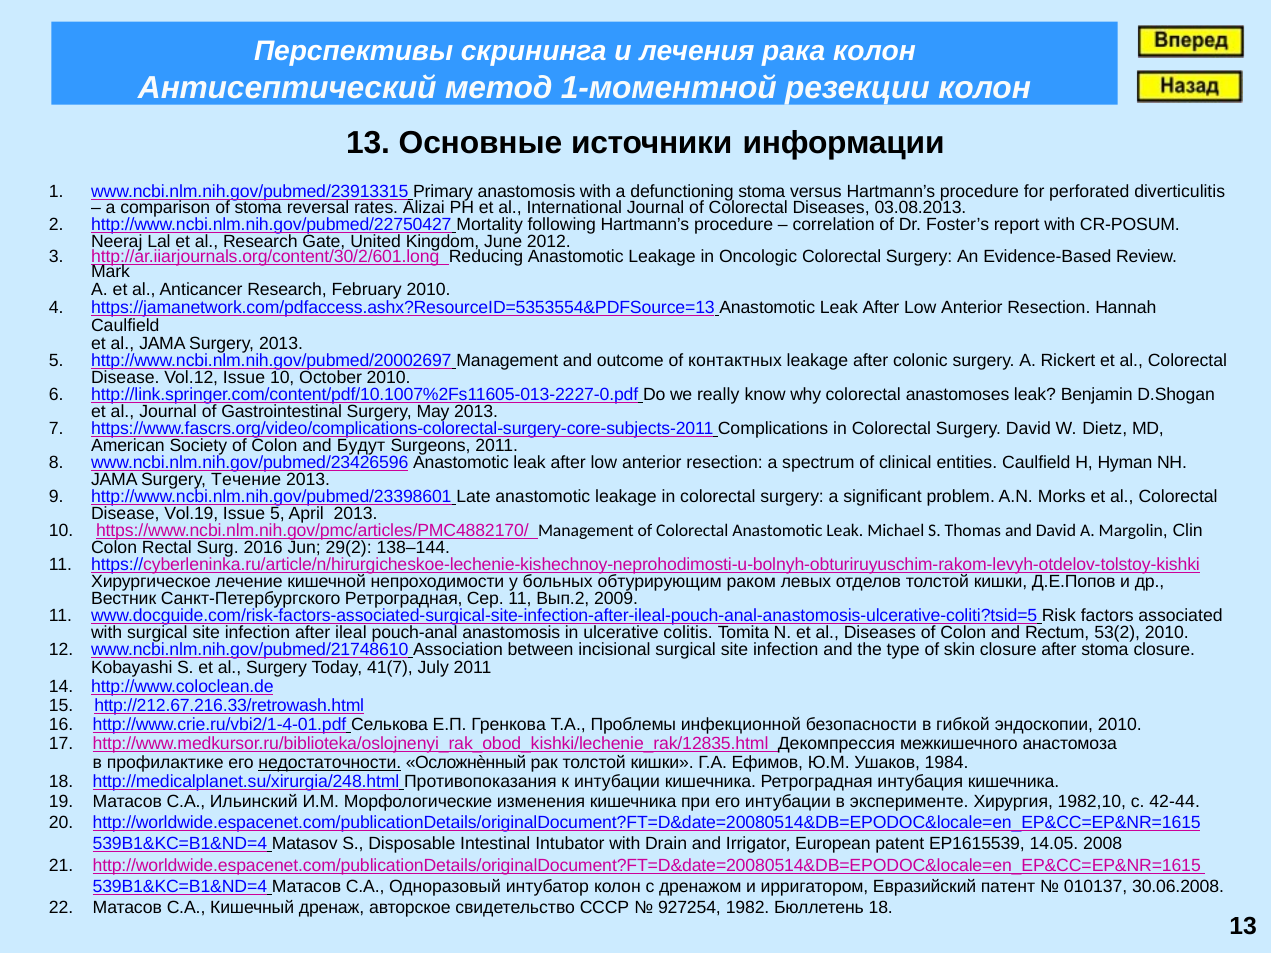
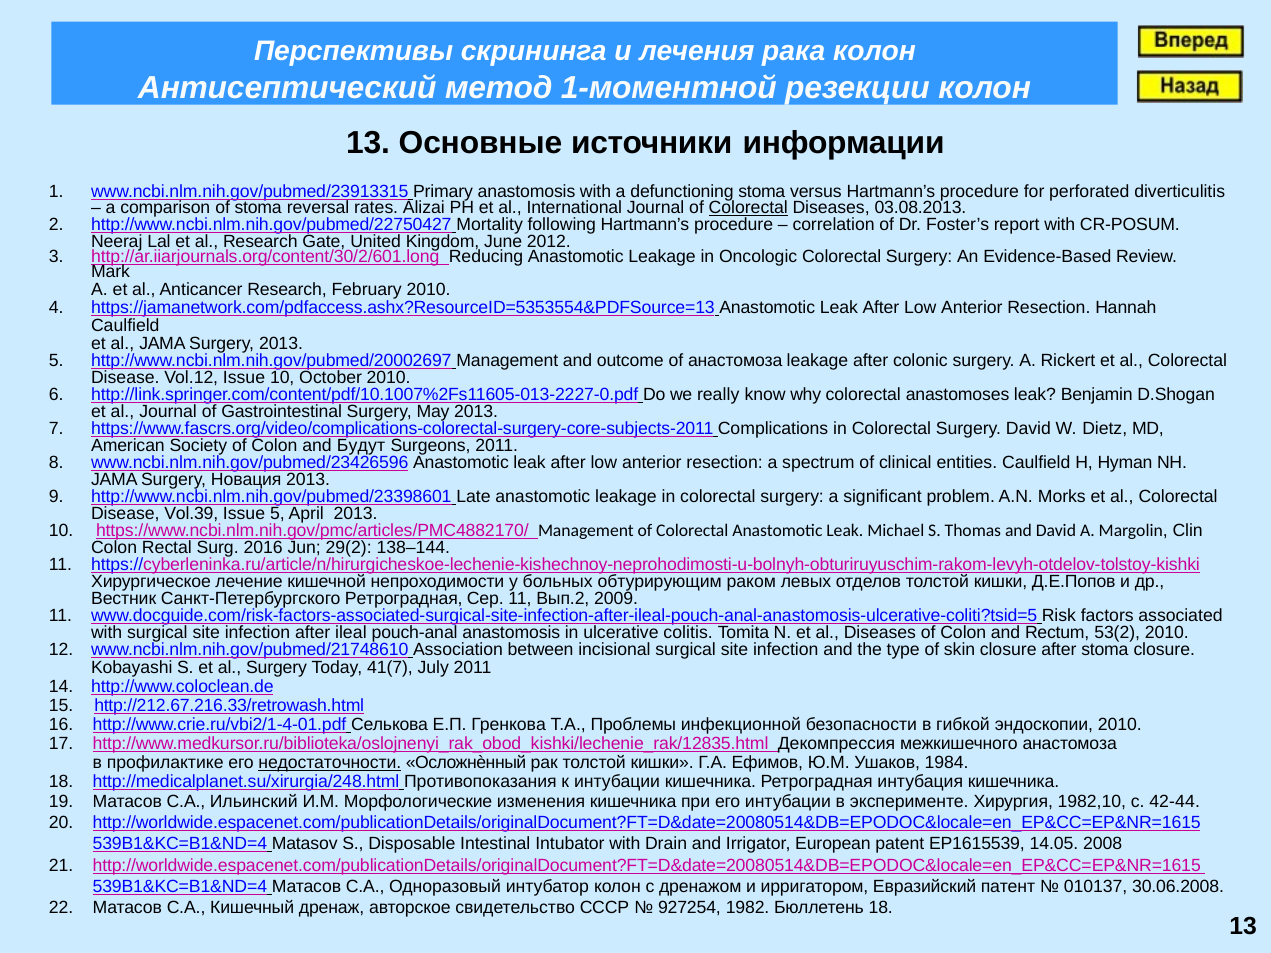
Colorectal underline: none -> present (748, 208)
of контактных: контактных -> анастомоза (735, 361)
Течение: Течение -> Новация (246, 480)
Vol.19: Vol.19 -> Vol.39 (191, 514)
